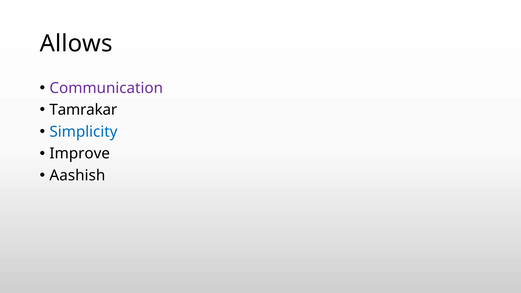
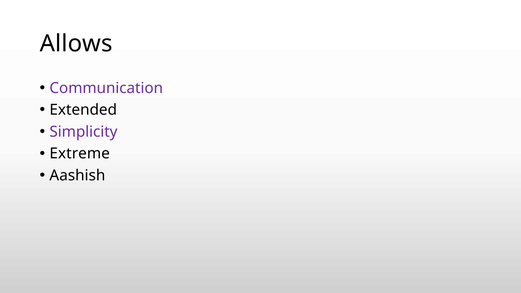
Tamrakar: Tamrakar -> Extended (83, 110)
Simplicity colour: blue -> purple (83, 132)
Improve: Improve -> Extreme (80, 154)
